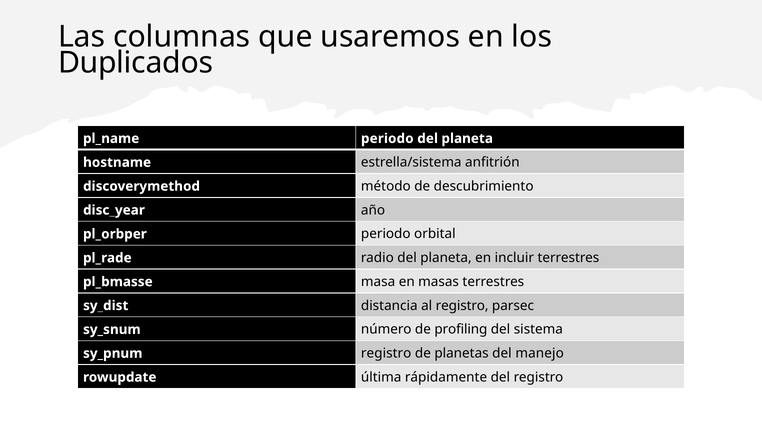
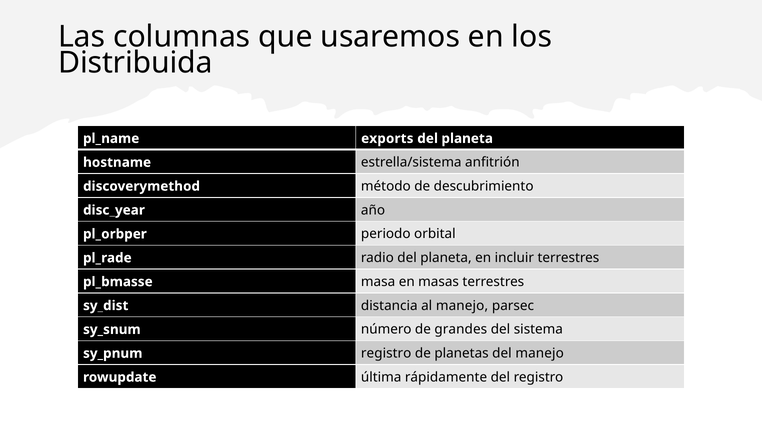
Duplicados: Duplicados -> Distribuida (135, 63)
periodo: periodo -> exports (387, 138)
al registro: registro -> manejo (462, 305)
profiling: profiling -> grandes (461, 329)
